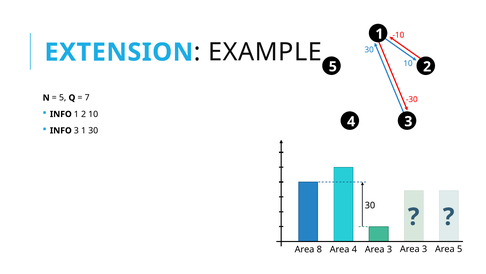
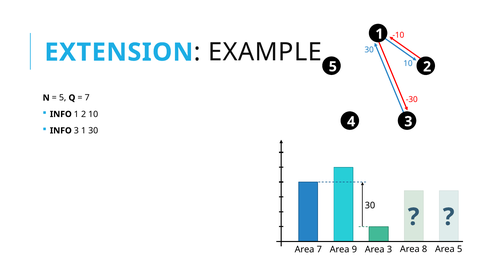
Area 8: 8 -> 7 (319, 249)
Area 4: 4 -> 9 (354, 249)
3 Area 3: 3 -> 8 (425, 249)
